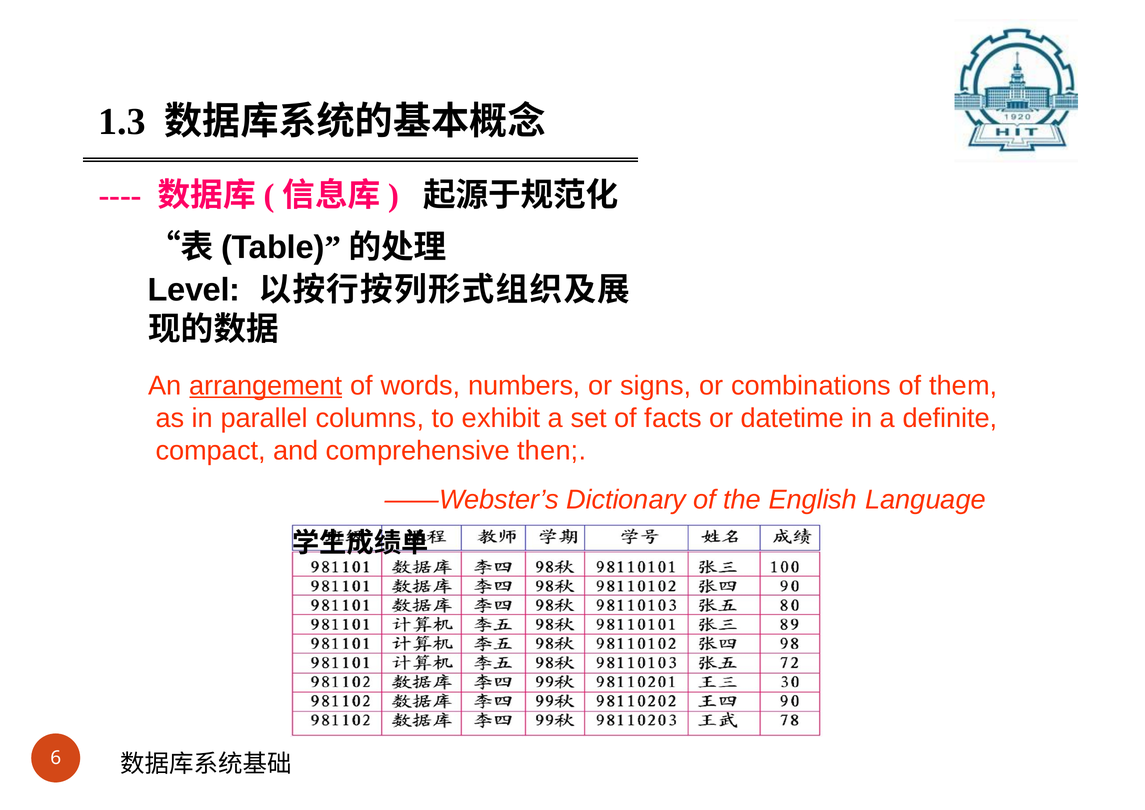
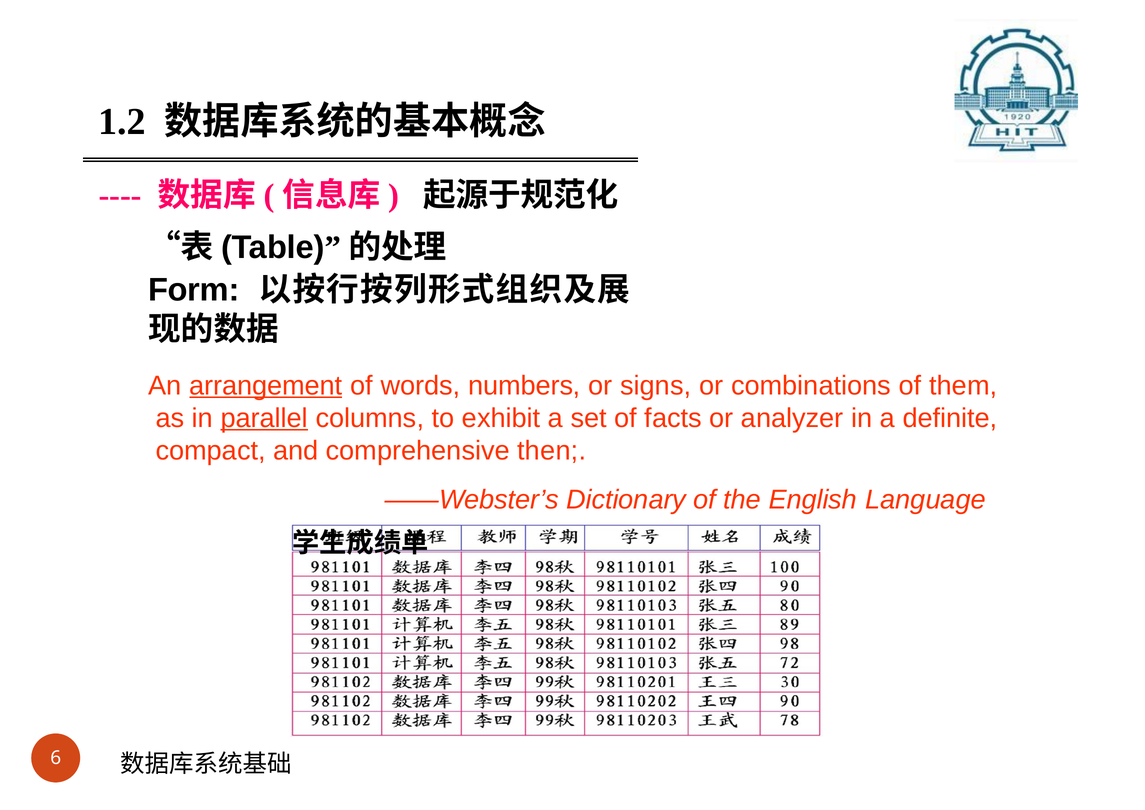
1.3: 1.3 -> 1.2 (122, 122)
Level: Level -> Form (194, 290)
parallel underline: none -> present (264, 418)
datetime: datetime -> analyzer (792, 418)
